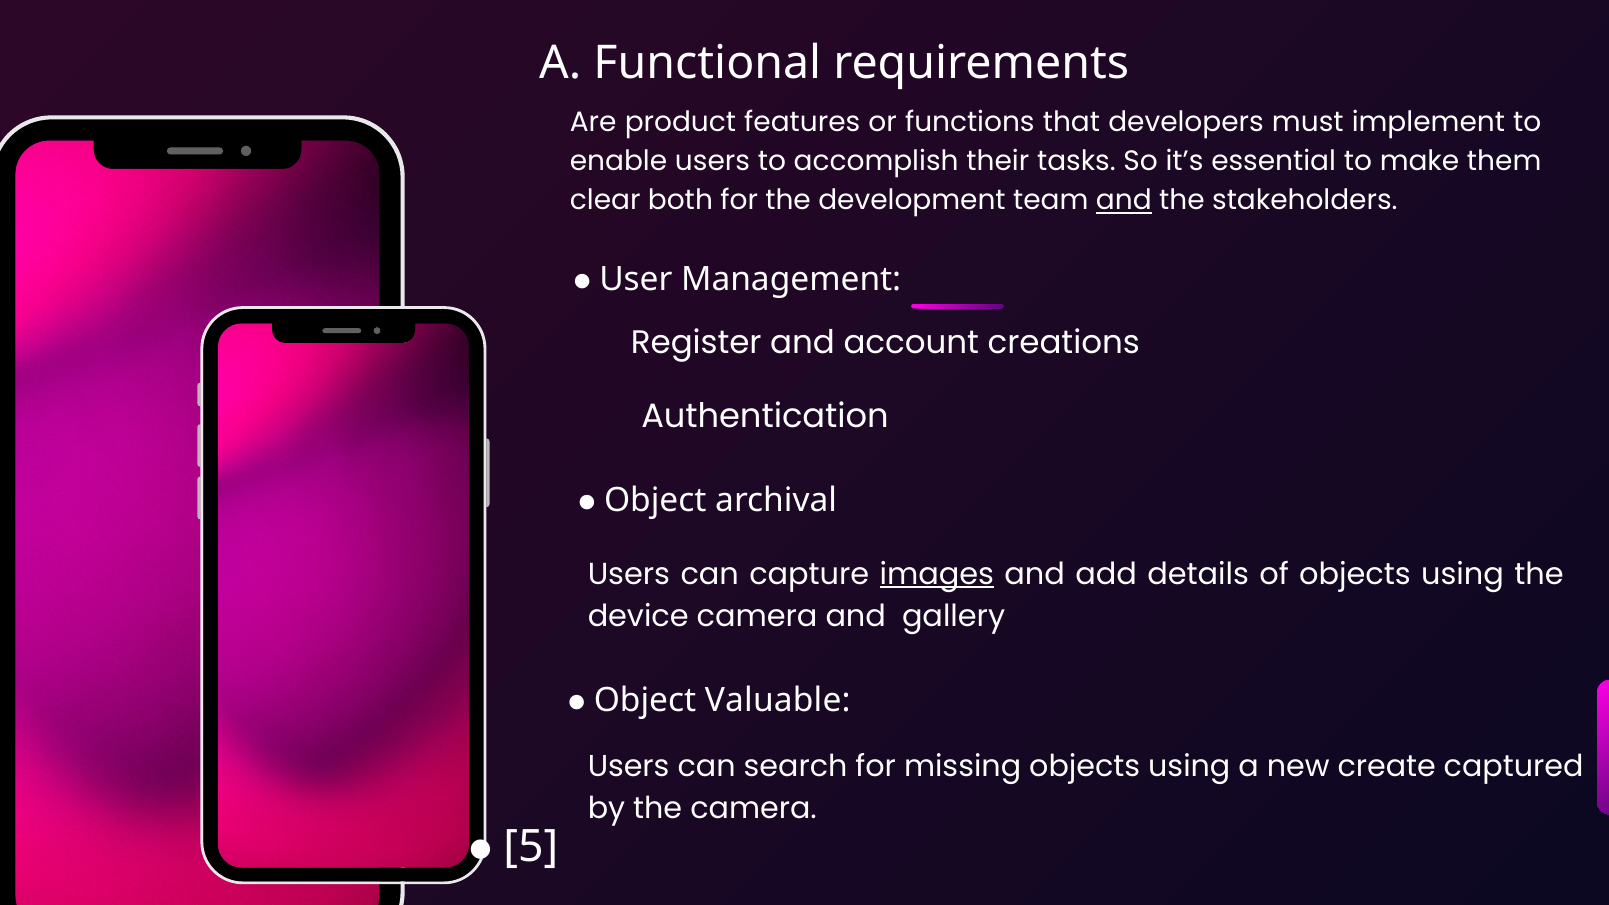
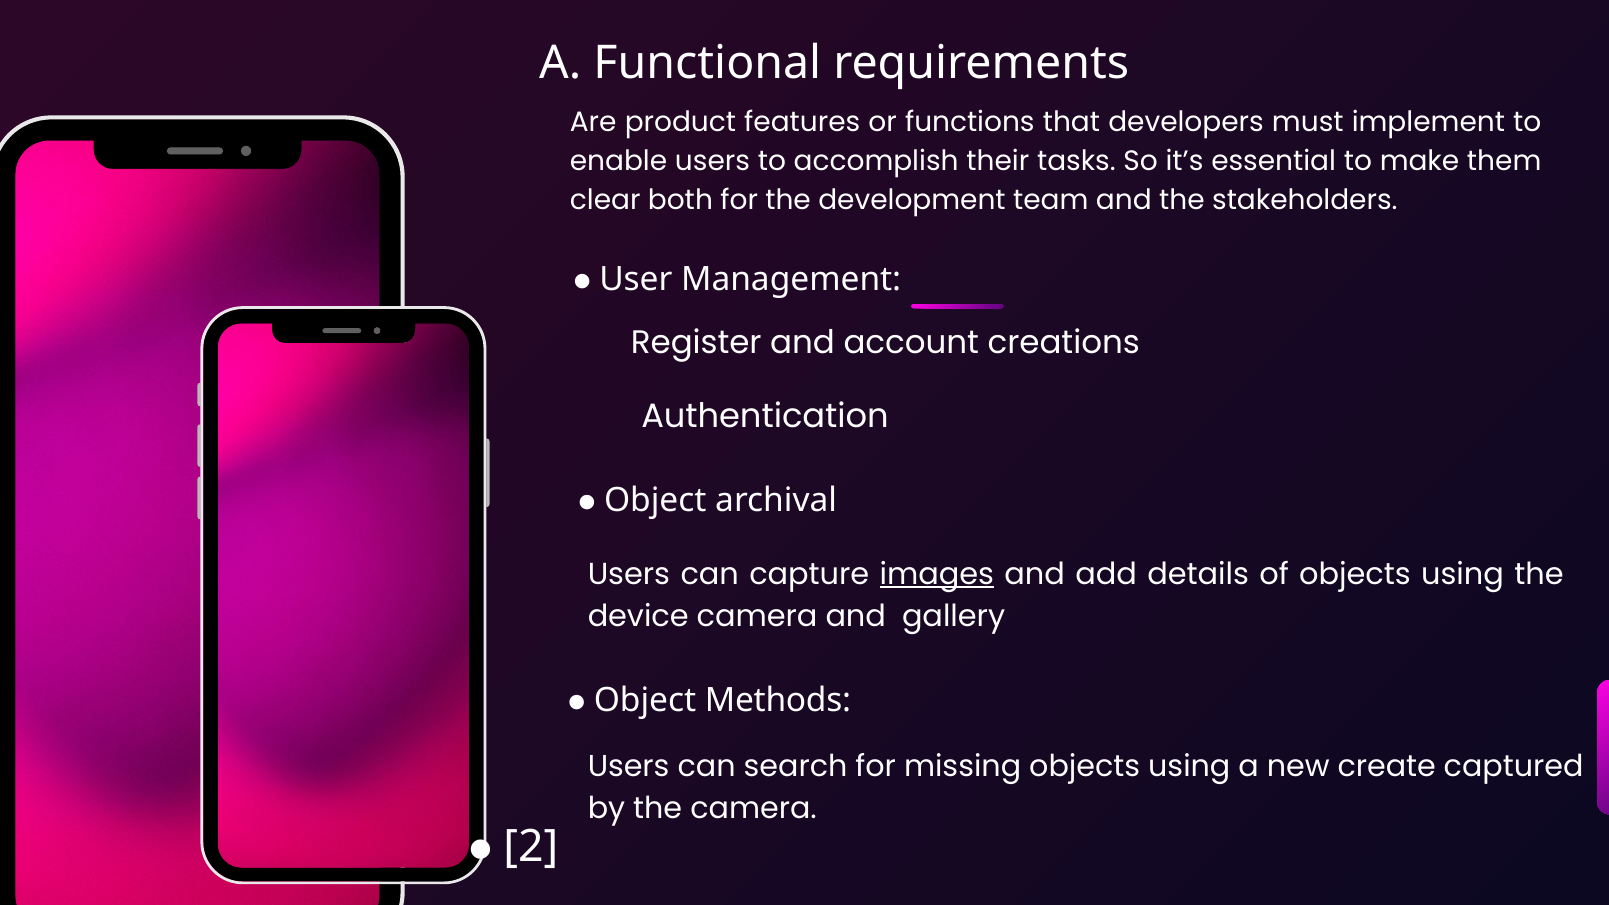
and underline: present -> none (1124, 201)
Valuable: Valuable -> Methods (778, 701)
5: 5 -> 2 (531, 847)
